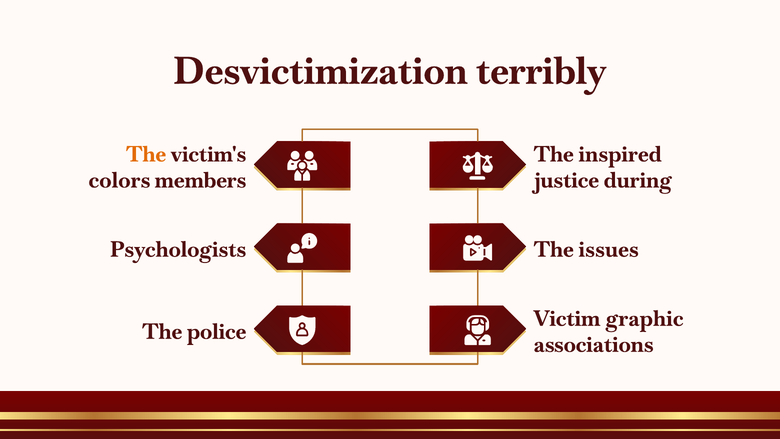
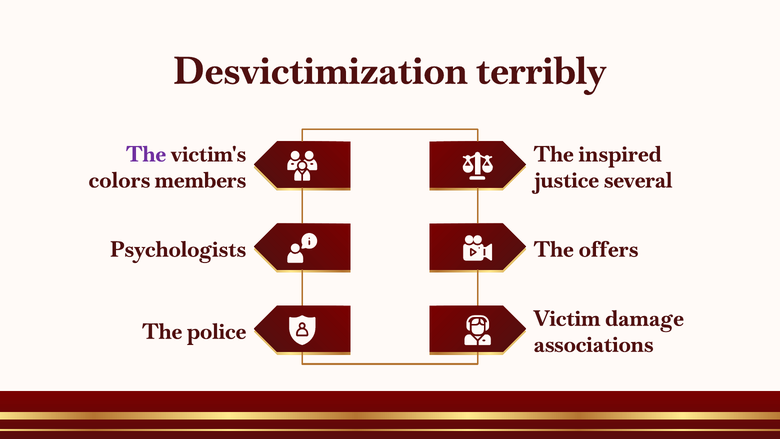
The colour: orange -> purple (146, 154)
during: during -> several (638, 180)
issues: issues -> offers (609, 249)
graphic: graphic -> damage (645, 318)
